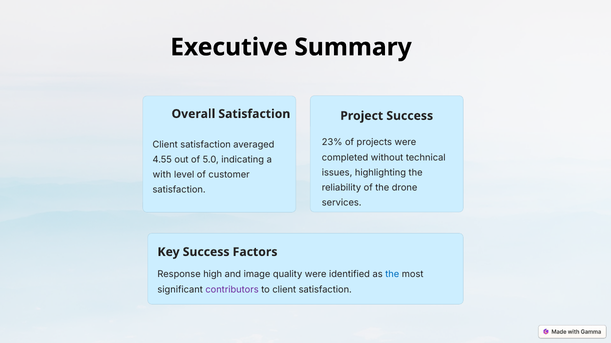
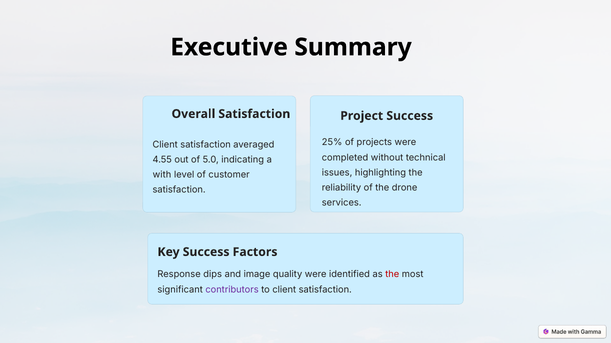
23%: 23% -> 25% (332, 143)
high: high -> dips (213, 275)
the colour: blue -> red (392, 275)
